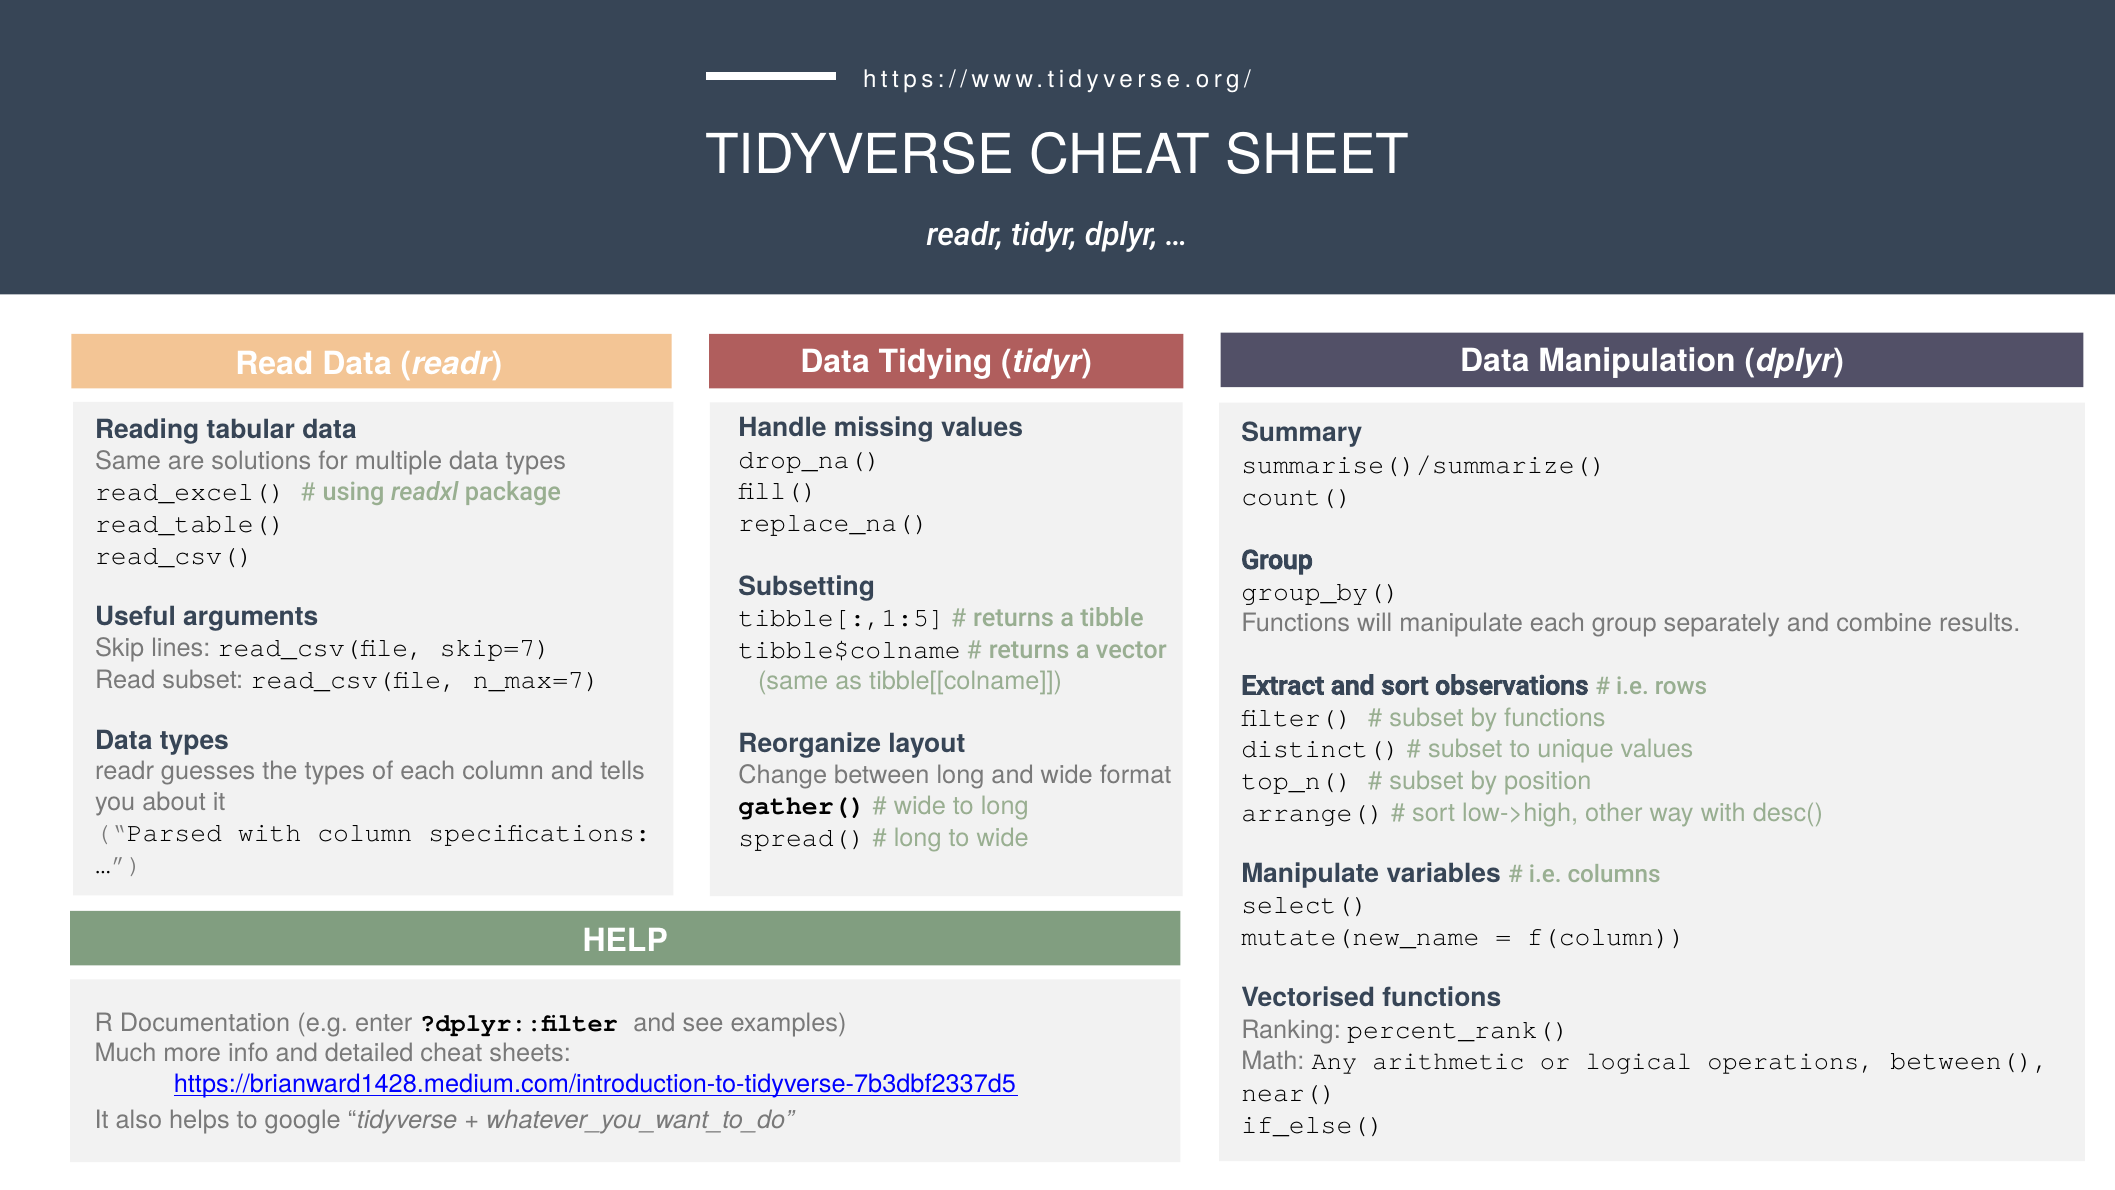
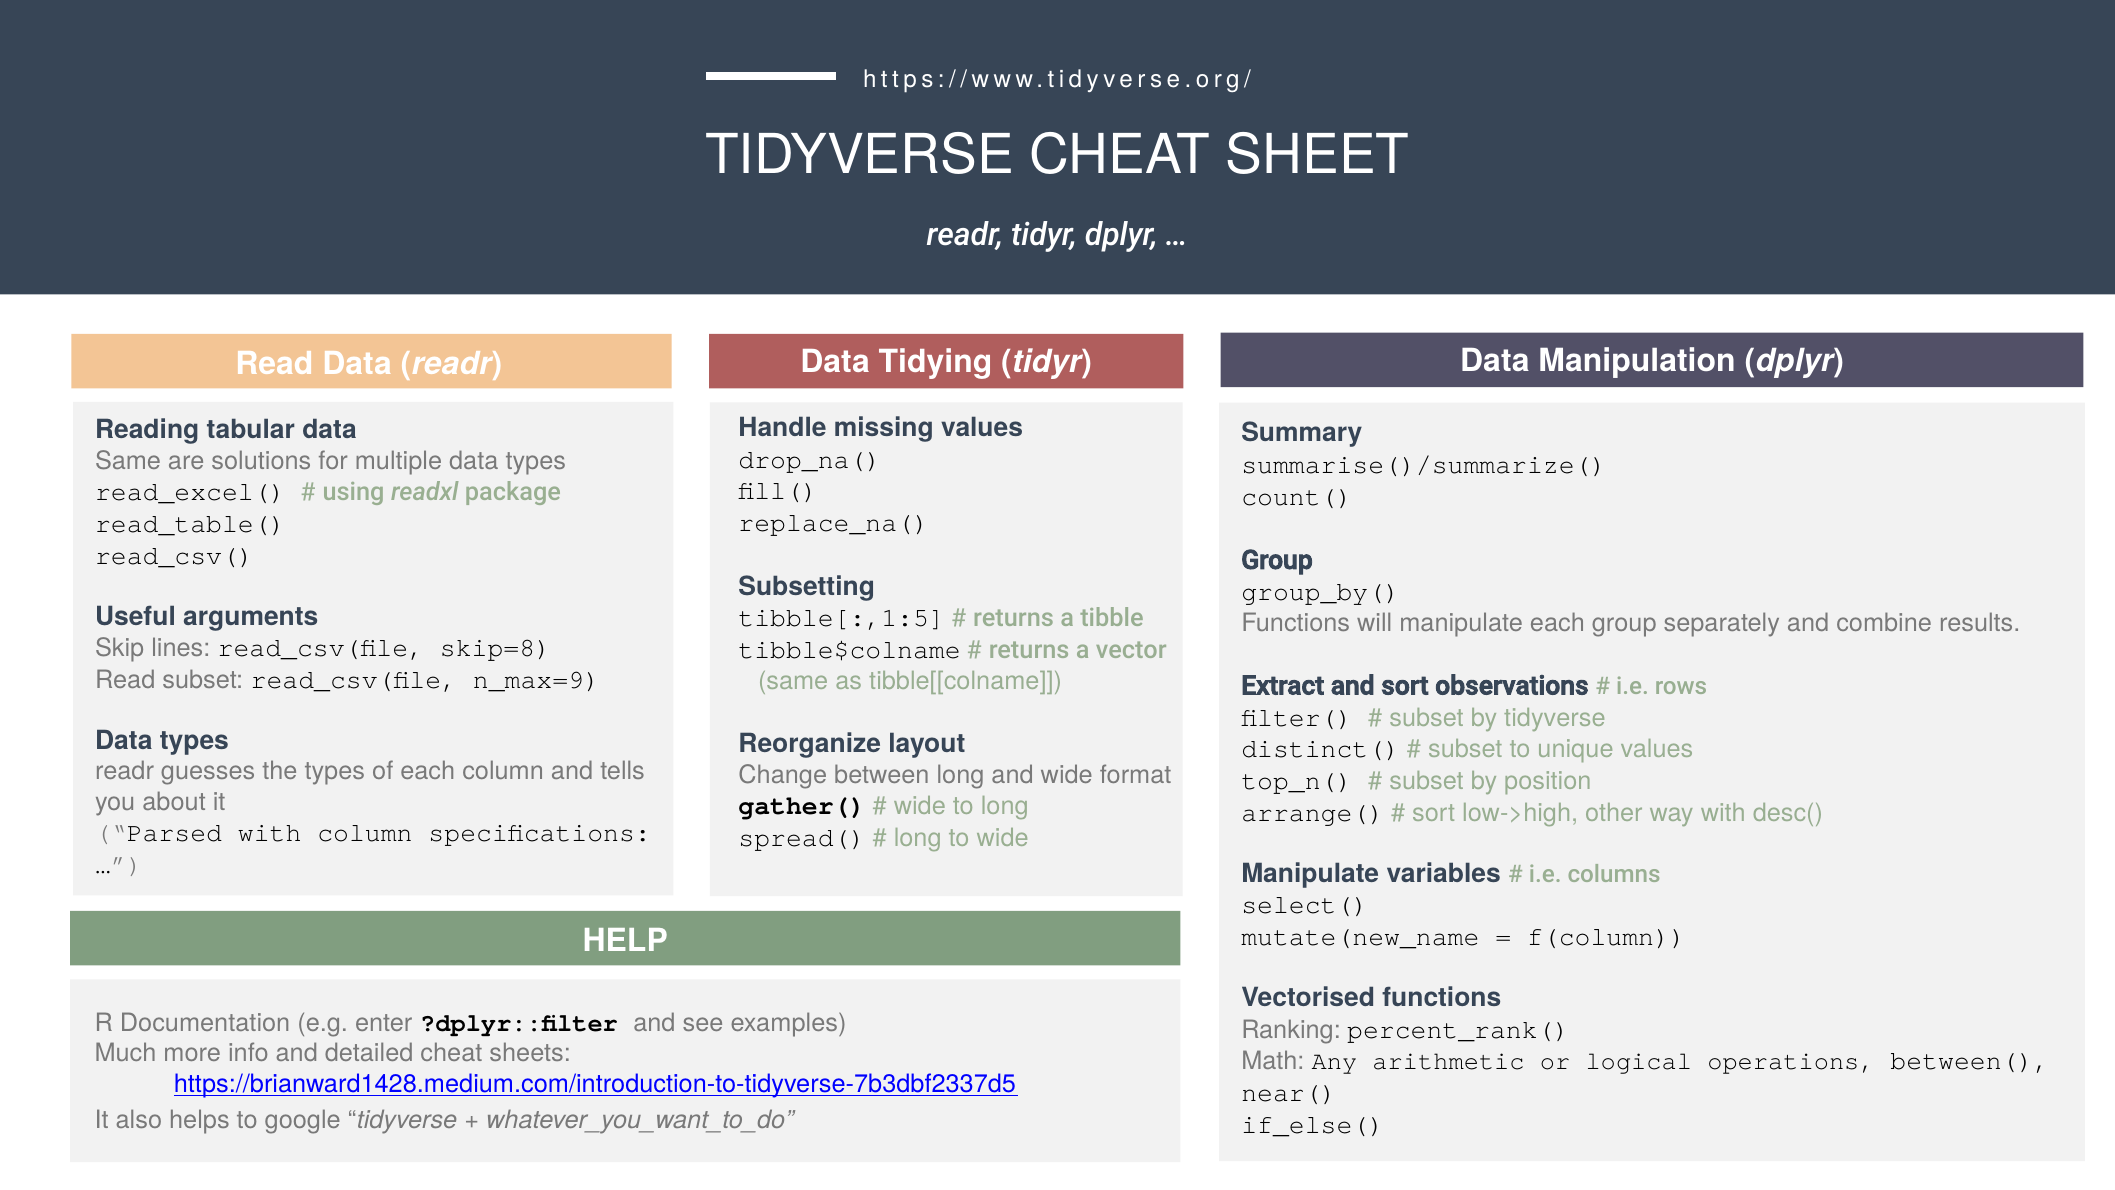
skip=7: skip=7 -> skip=8 (496, 648)
n_max=7: n_max=7 -> n_max=9 (536, 680)
by functions: functions -> tidyverse (1555, 718)
